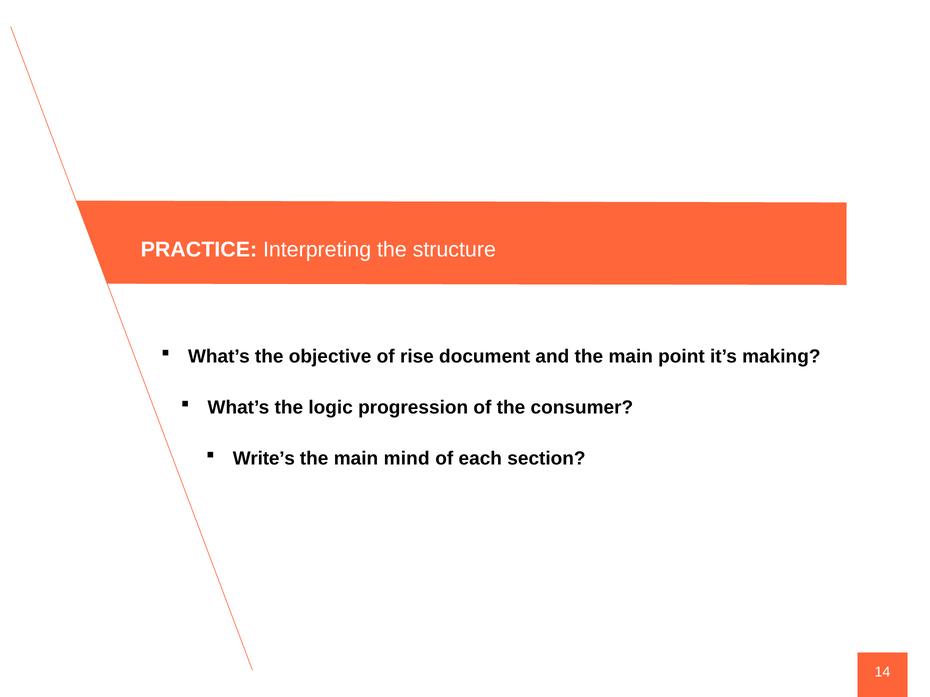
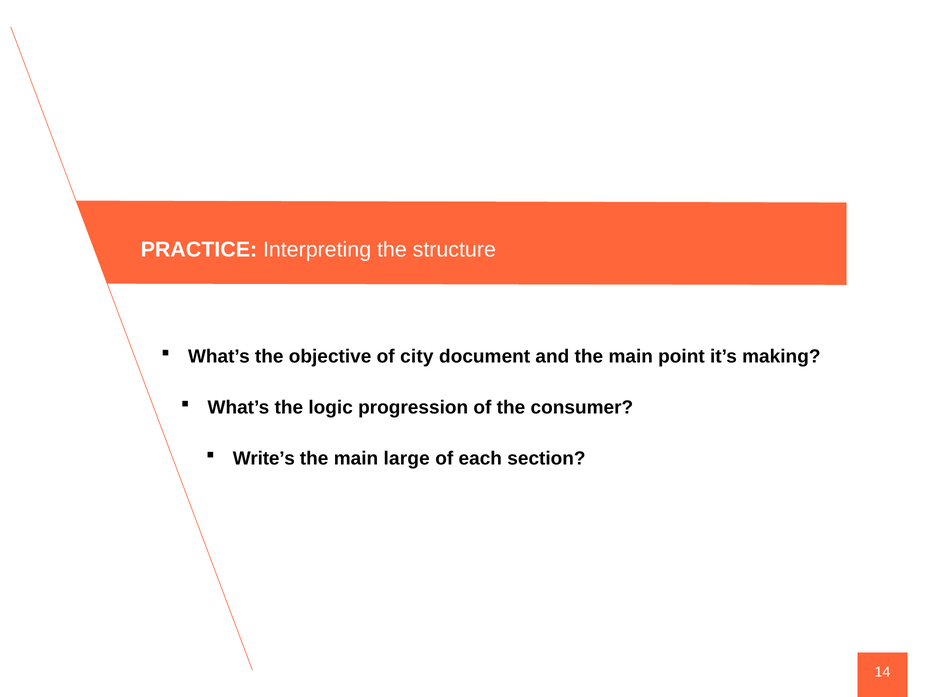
rise: rise -> city (417, 357)
mind: mind -> large (407, 459)
